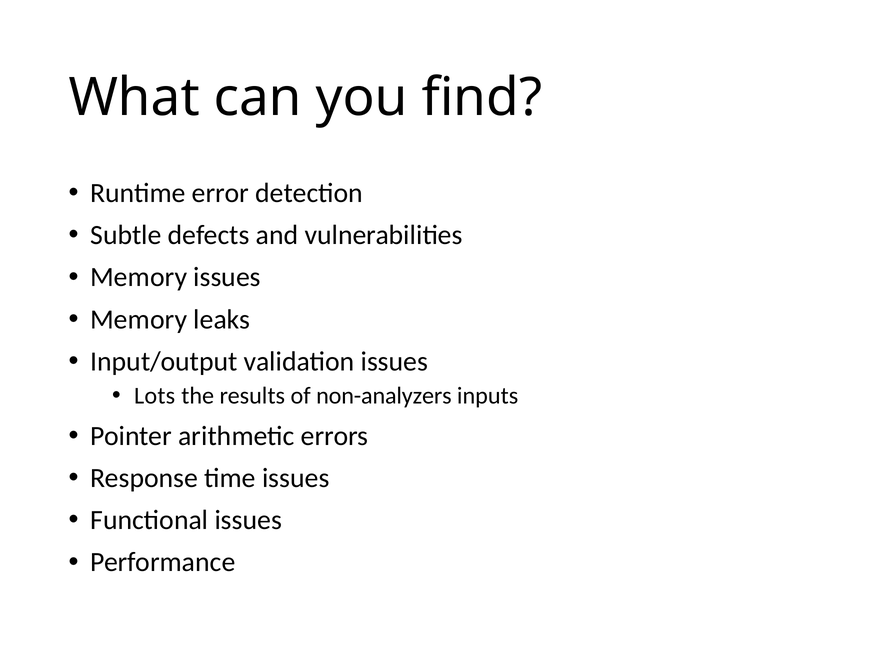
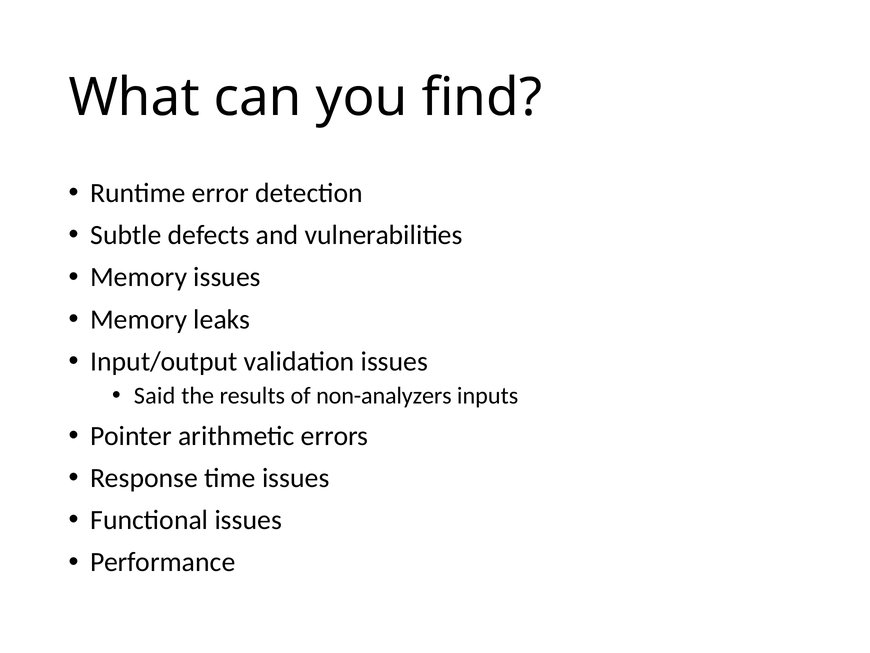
Lots: Lots -> Said (155, 395)
